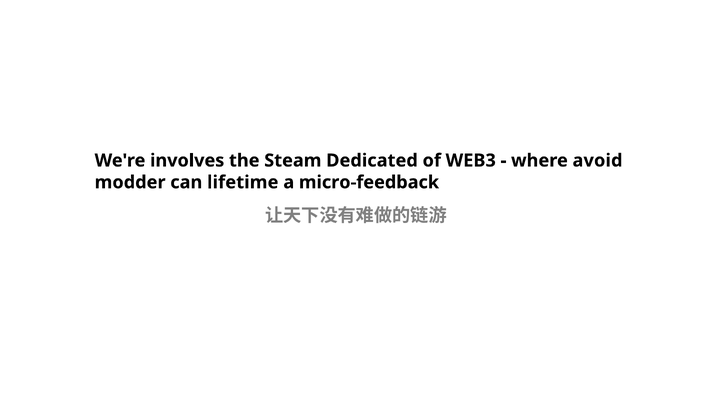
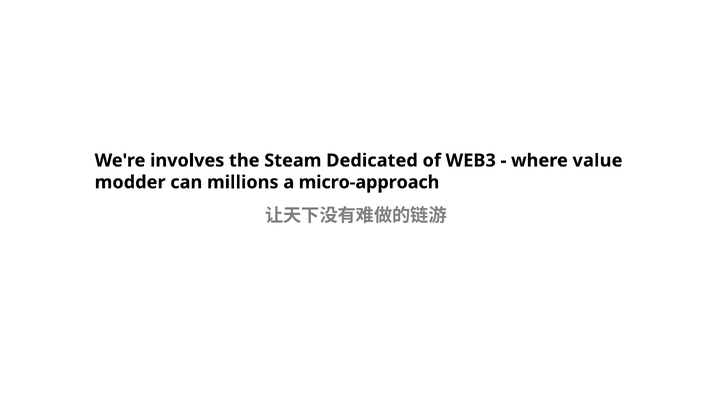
avoid: avoid -> value (597, 161)
lifetime: lifetime -> millions (243, 182)
micro-feedback: micro-feedback -> micro-approach (369, 182)
